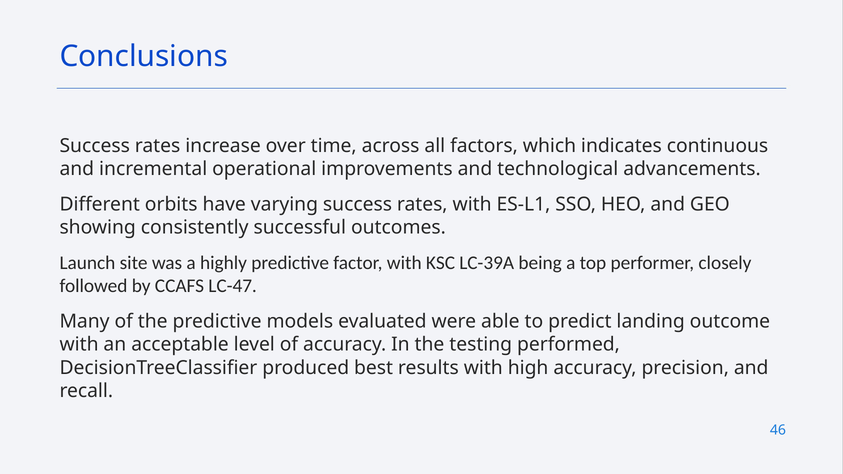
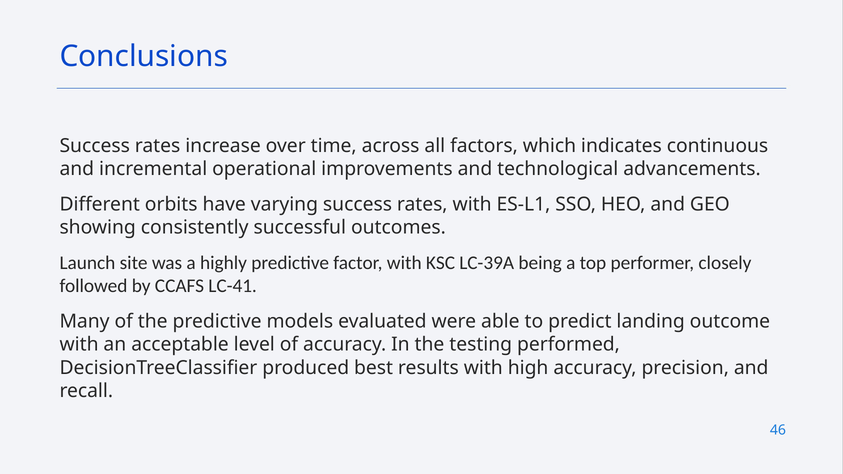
LC-47: LC-47 -> LC-41 (233, 286)
